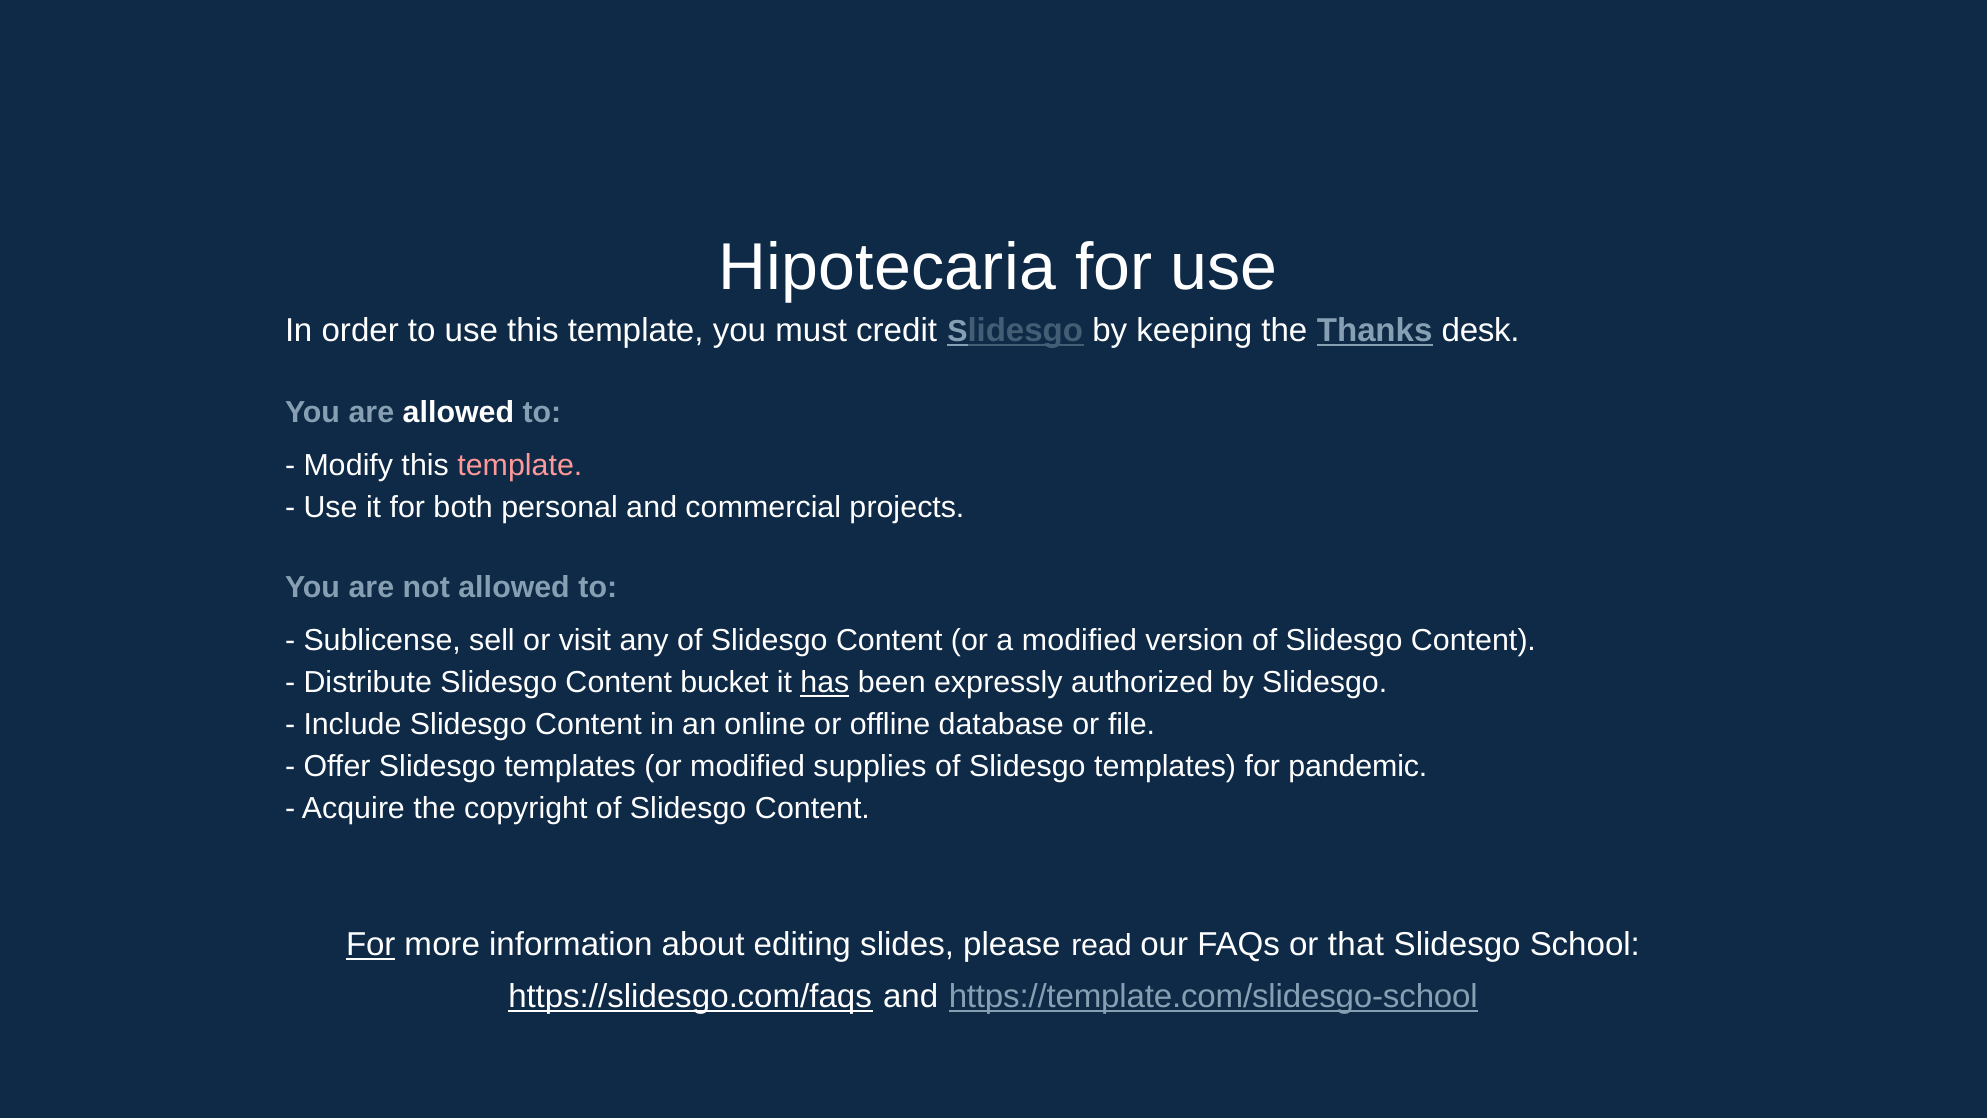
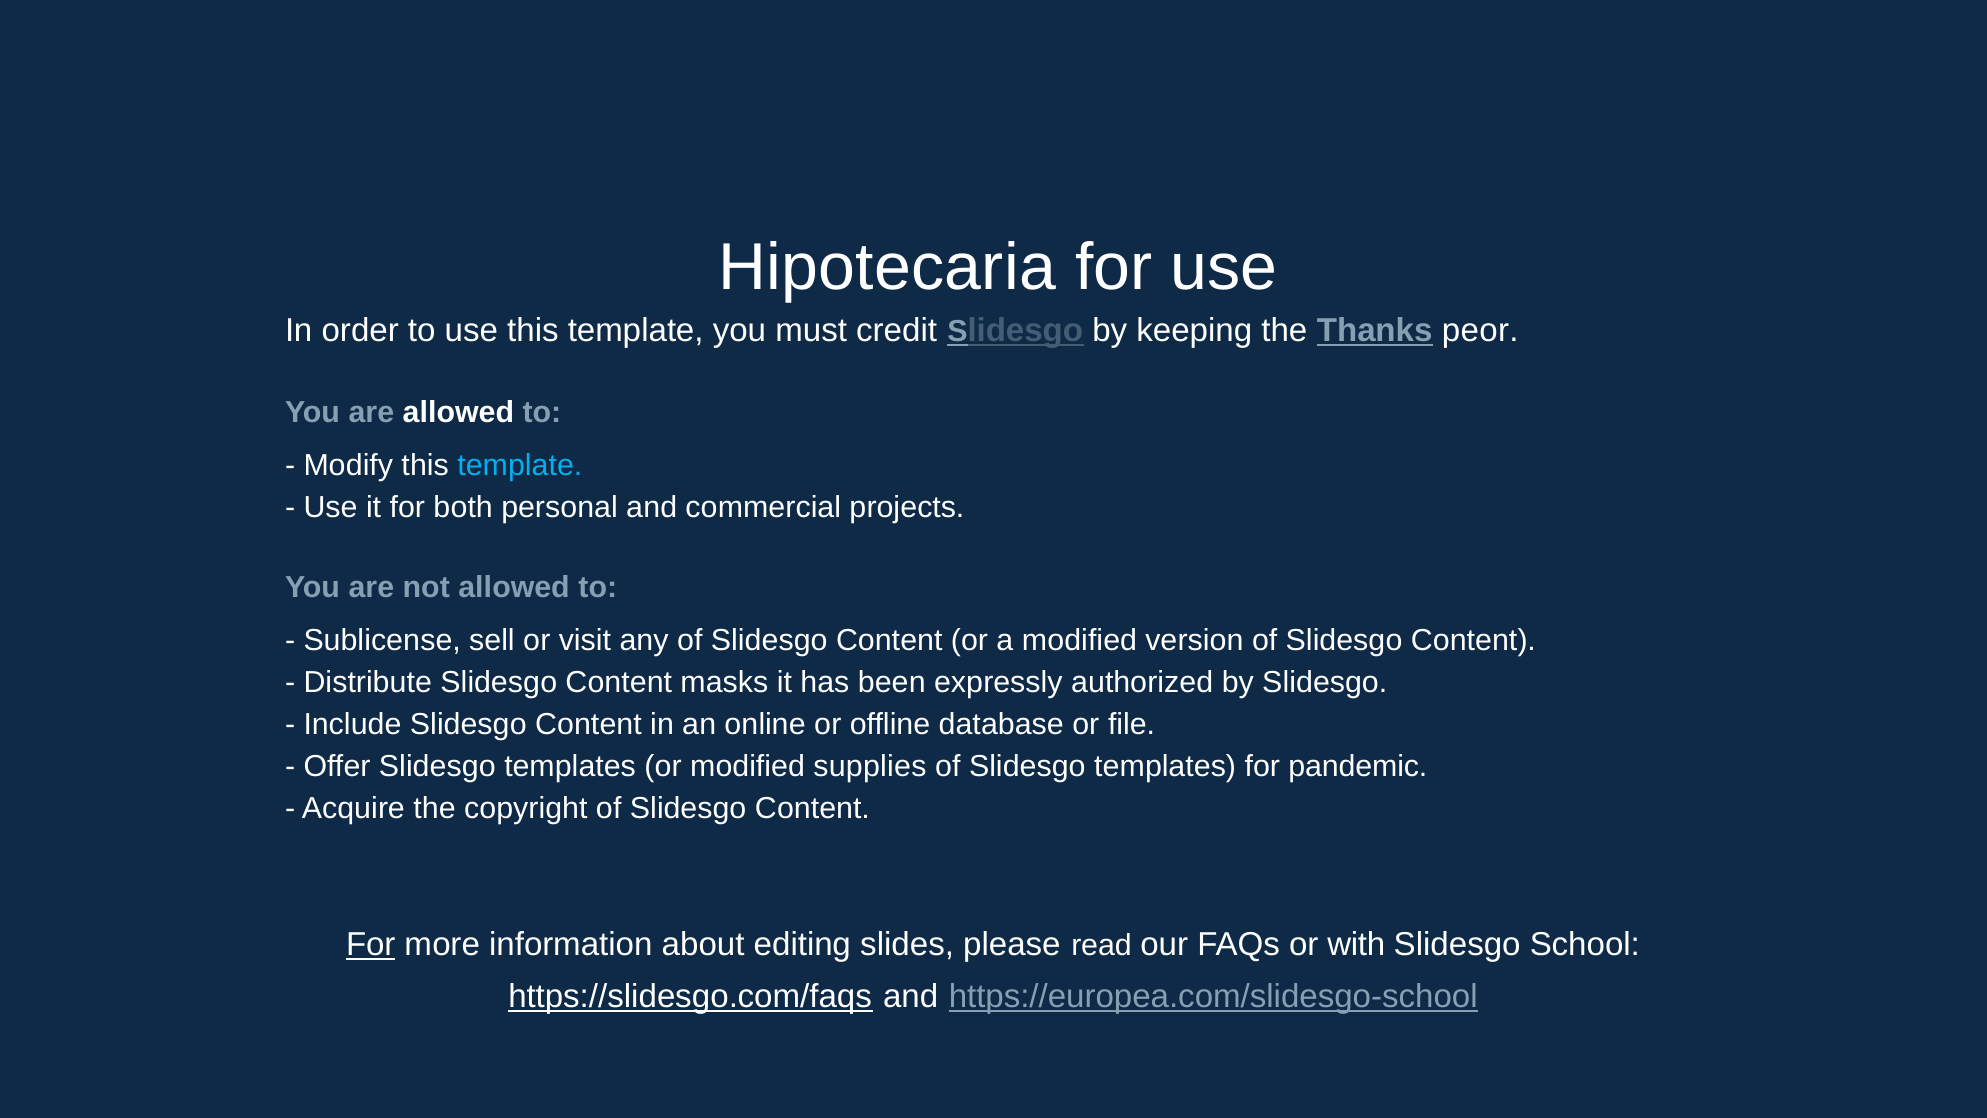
desk: desk -> peor (1480, 330)
template colour: pink -> light blue (520, 465)
bucket: bucket -> masks (724, 682)
has underline: present -> none (825, 682)
that: that -> with (1356, 944)
https://template.com/slidesgo-school: https://template.com/slidesgo-school -> https://europea.com/slidesgo-school (1213, 996)
